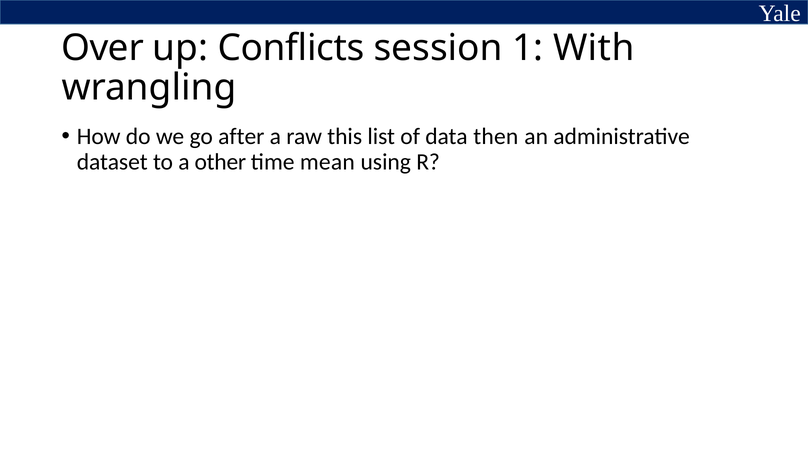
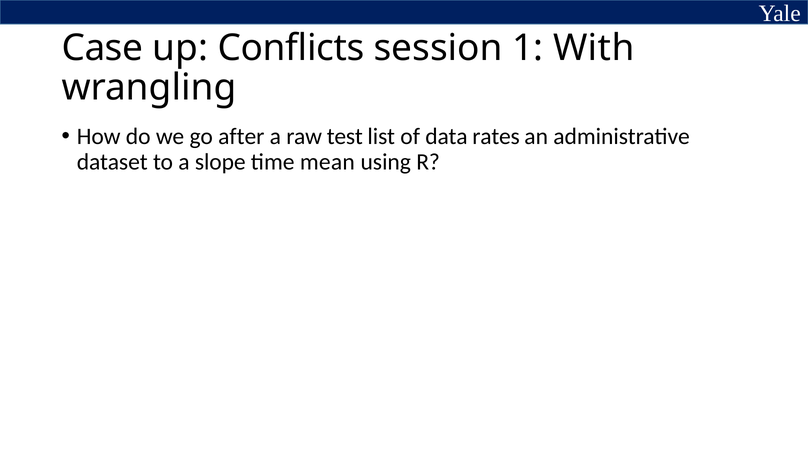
Over: Over -> Case (102, 48)
this: this -> test (345, 137)
then: then -> rates (496, 137)
other: other -> slope (220, 162)
